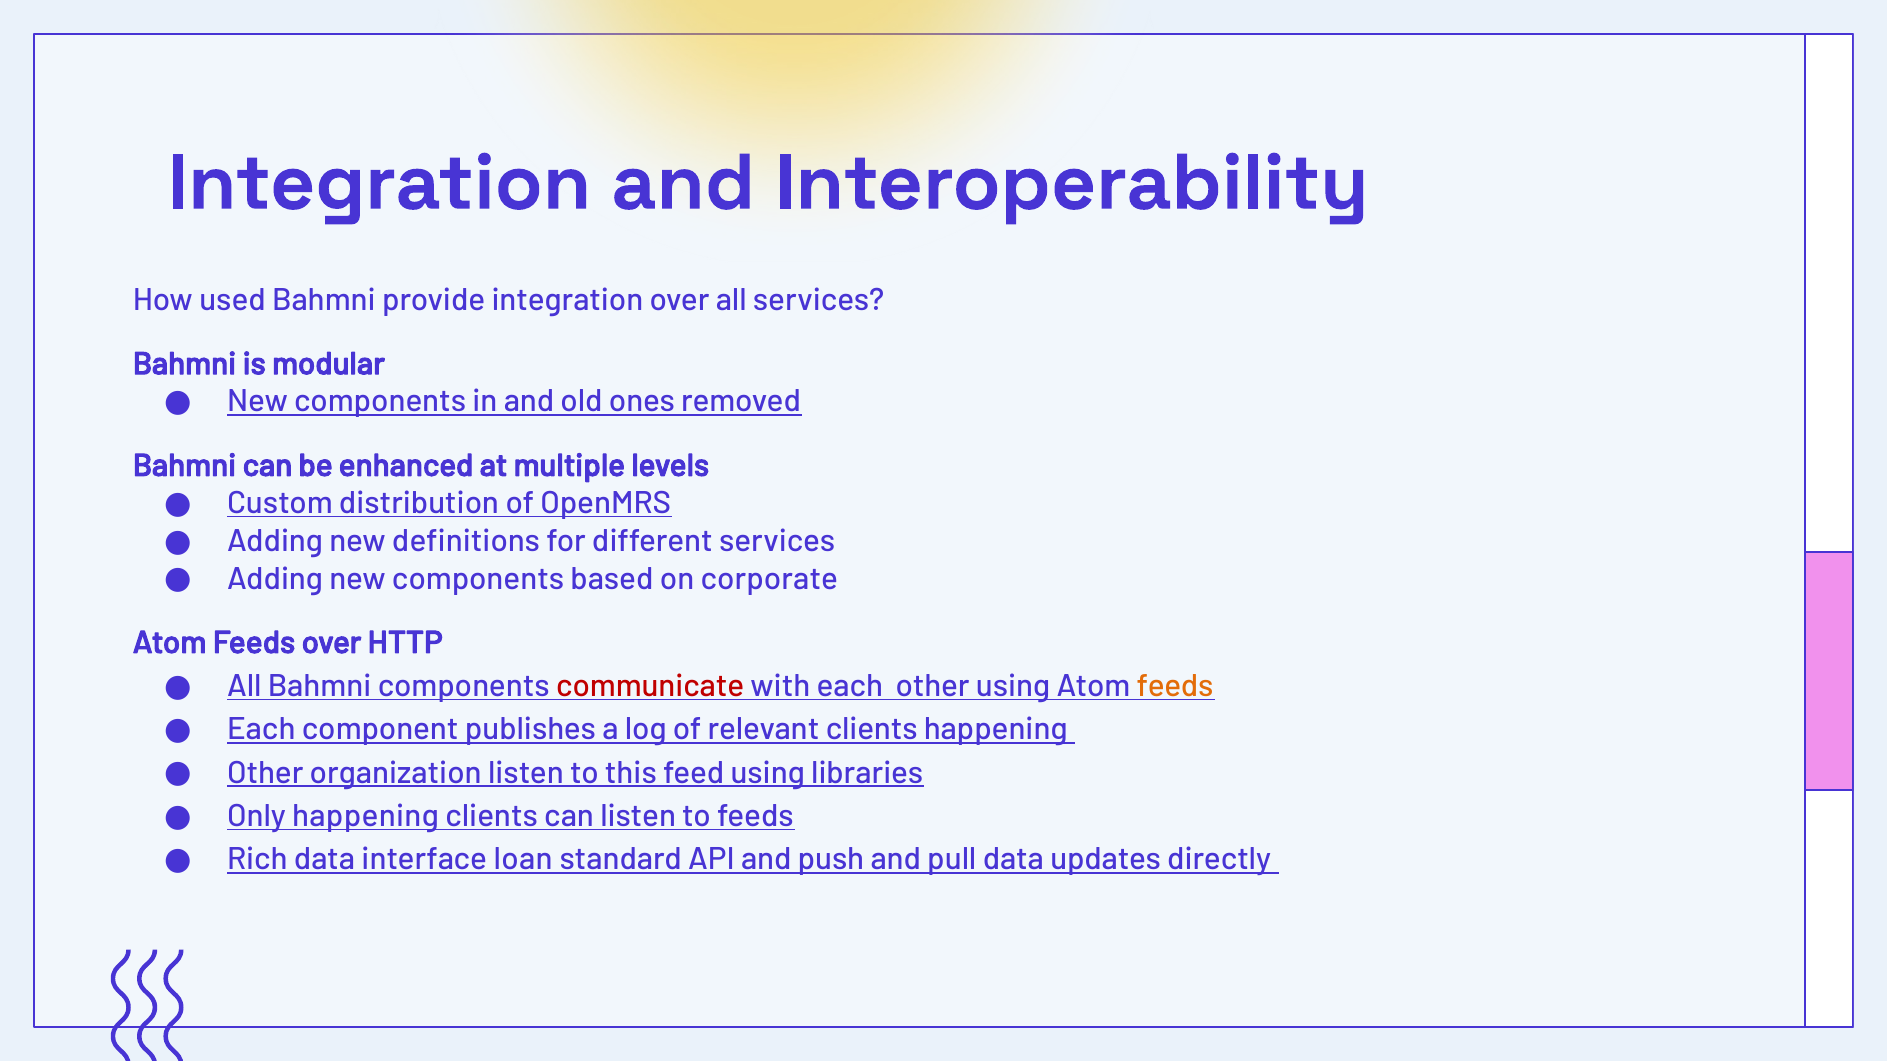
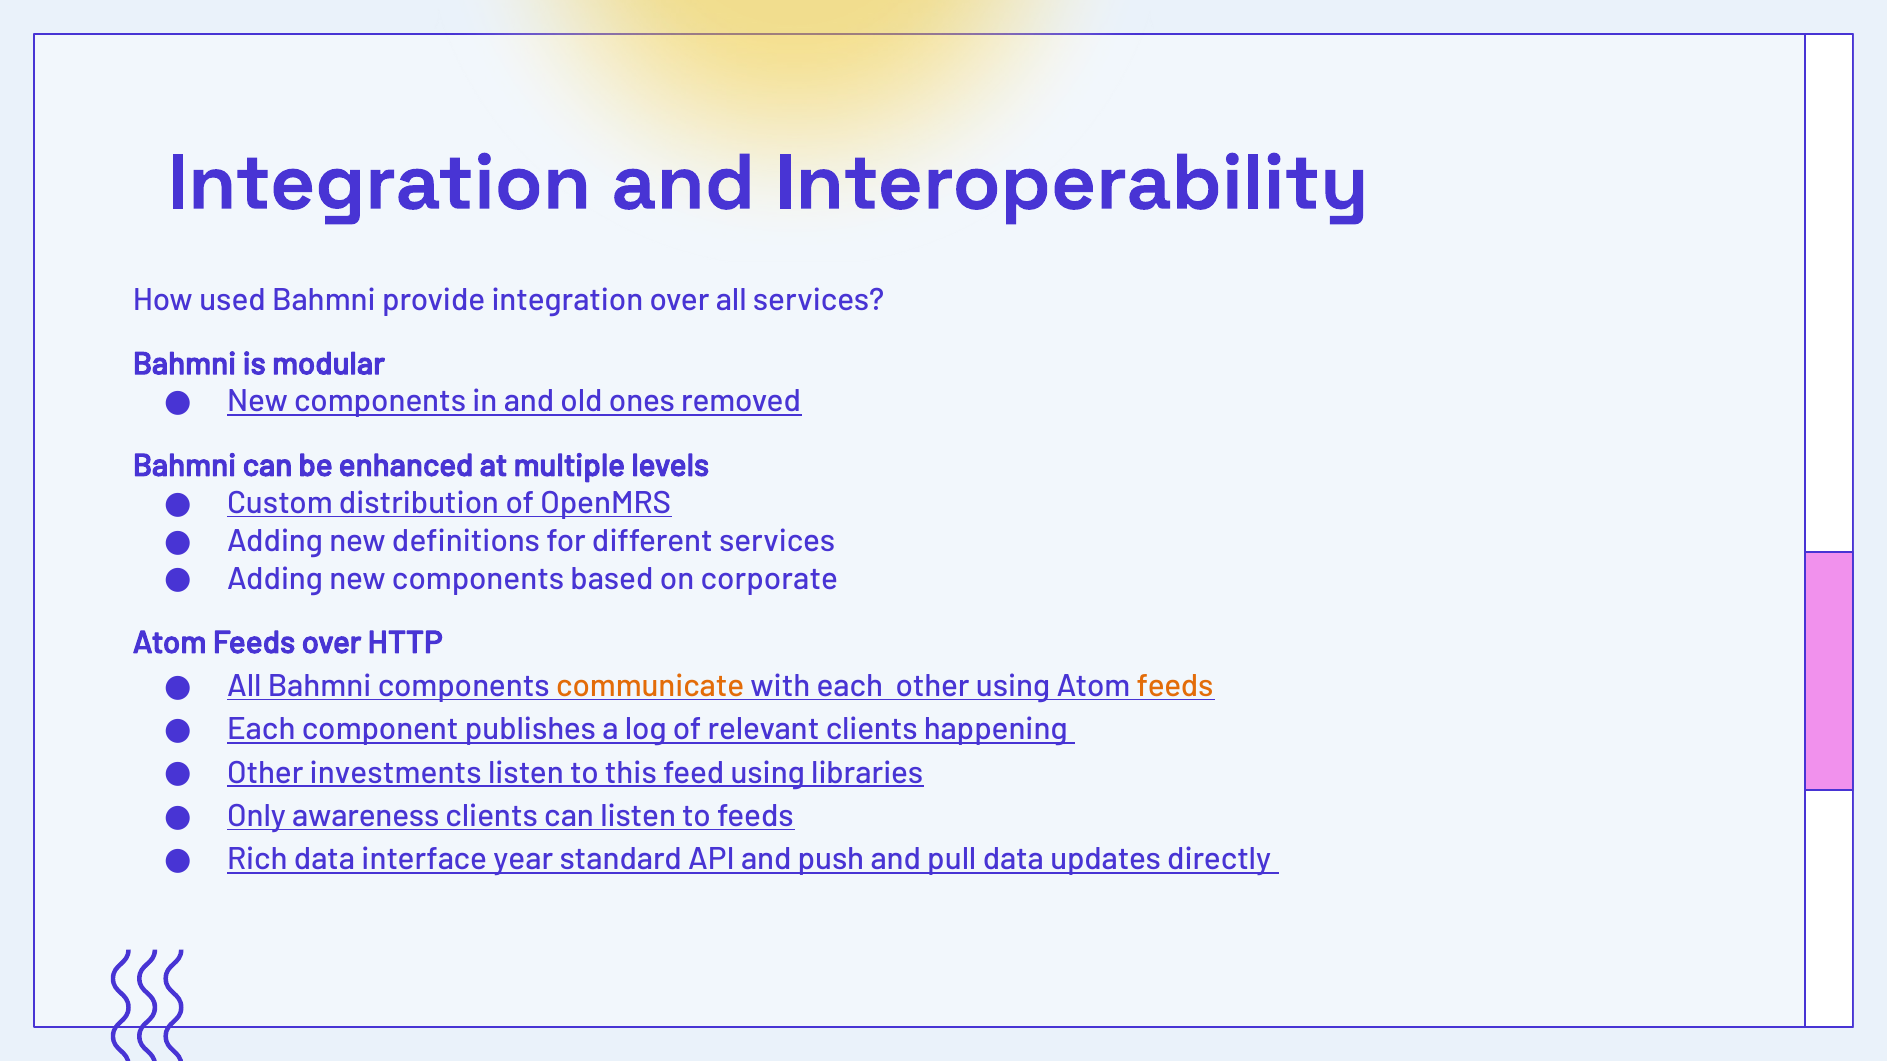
communicate colour: red -> orange (650, 686)
organization: organization -> investments (396, 773)
Only happening: happening -> awareness (366, 816)
loan: loan -> year (523, 860)
